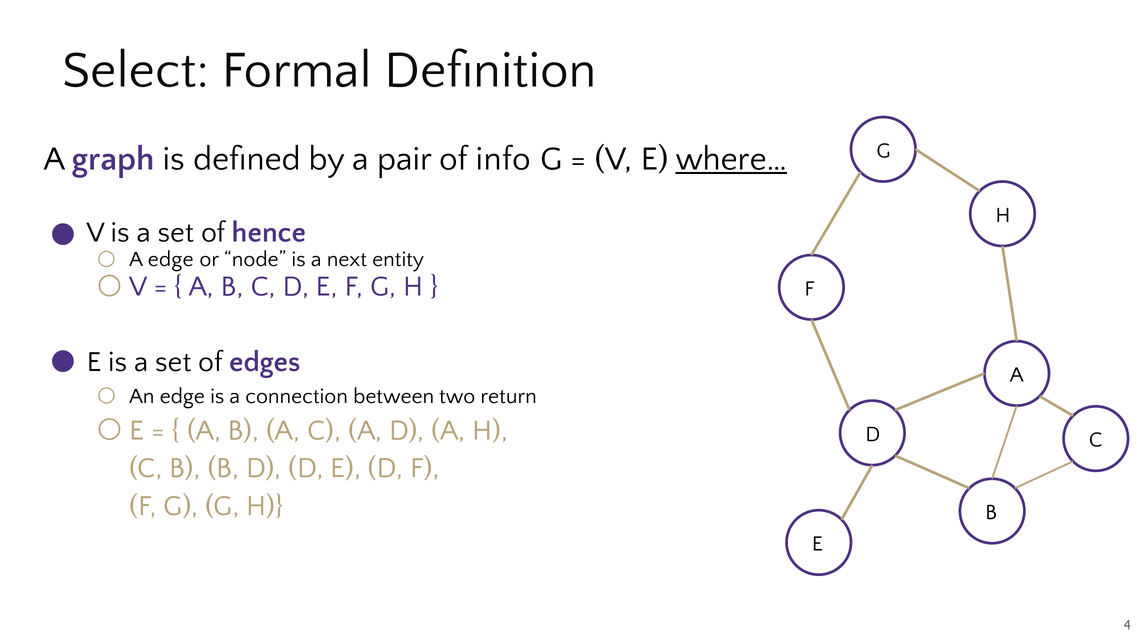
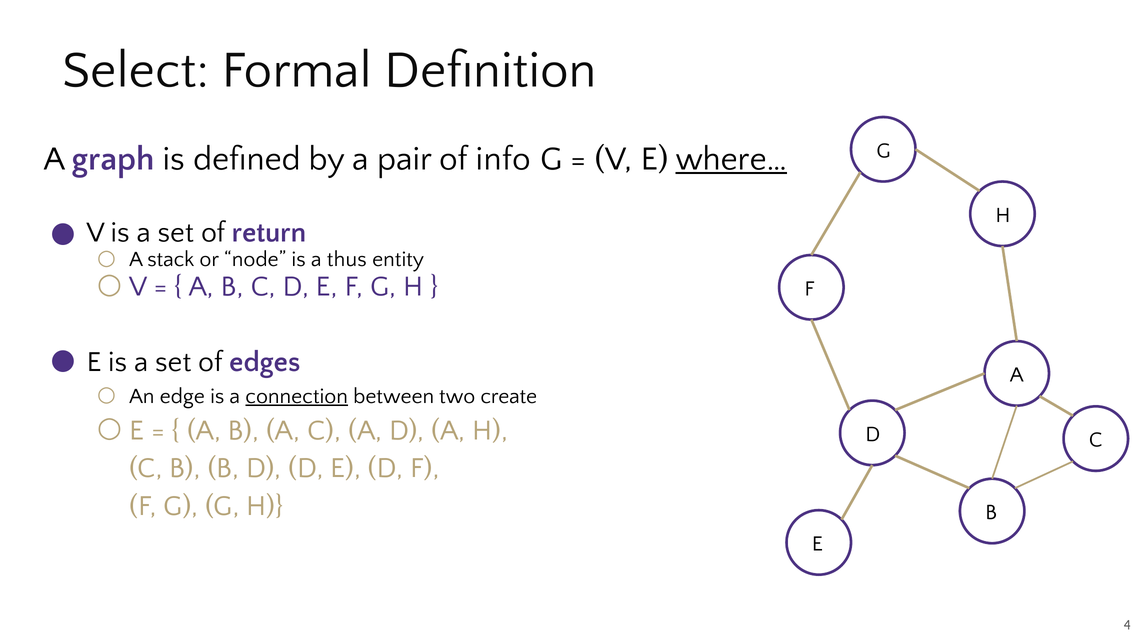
hence: hence -> return (269, 232)
A edge: edge -> stack (171, 259)
next: next -> thus (347, 259)
connection underline: none -> present (297, 396)
return: return -> create (509, 396)
